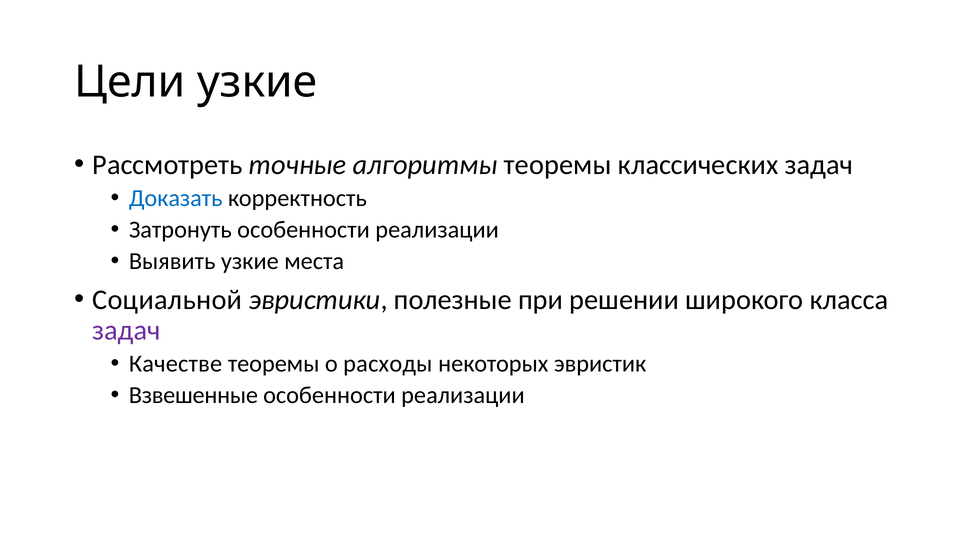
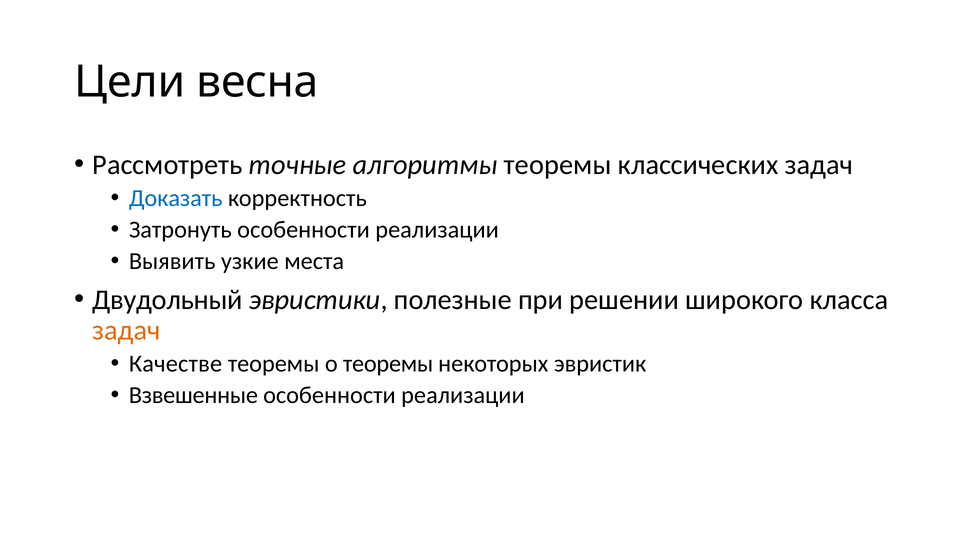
Цели узкие: узкие -> весна (258, 82)
Социальной: Социальной -> Двудольный (168, 299)
задач colour: purple -> orange (127, 330)
о расходы: расходы -> теоремы (388, 363)
